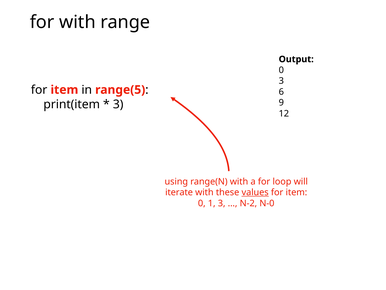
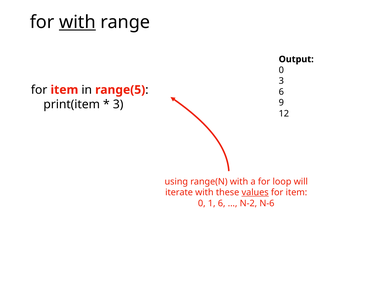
with underline: none -> present (77, 22)
1 3: 3 -> 6 (222, 203)
N-0: N-0 -> N-6 (267, 203)
